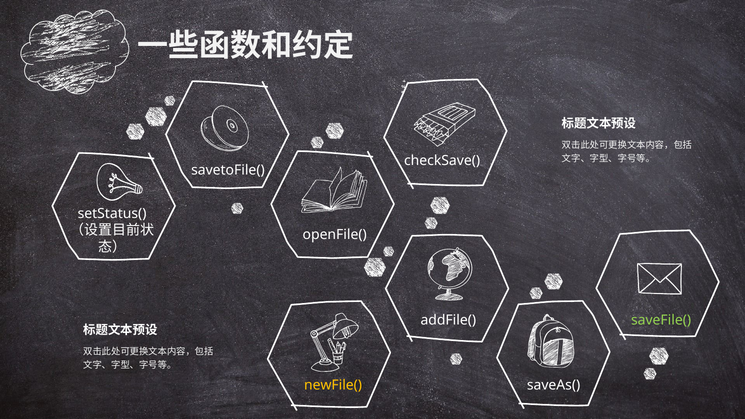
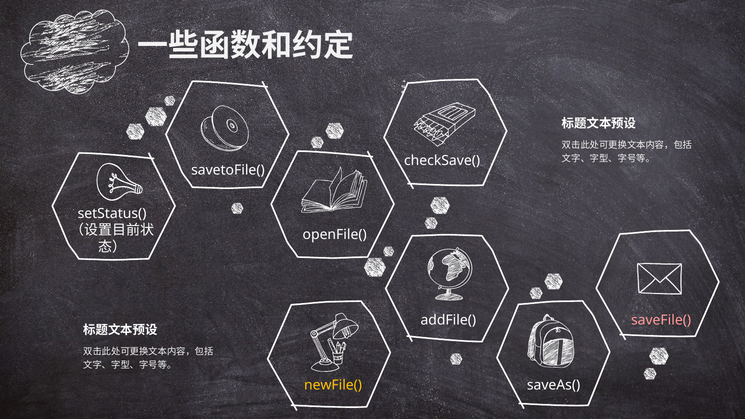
saveFile( colour: light green -> pink (661, 320)
